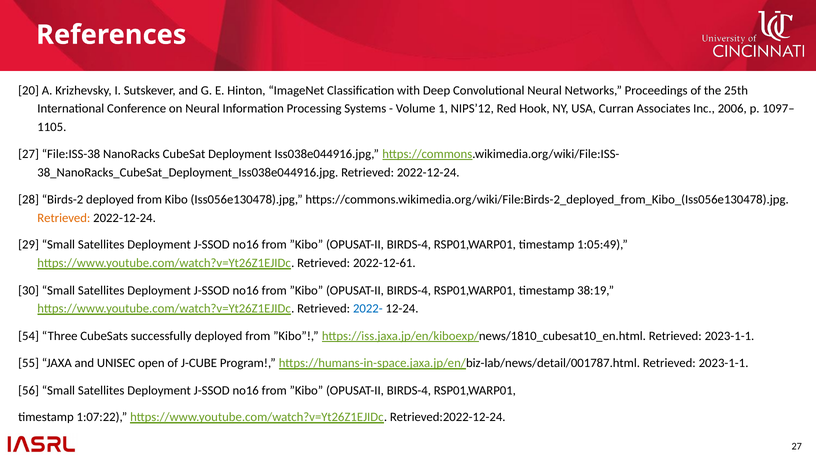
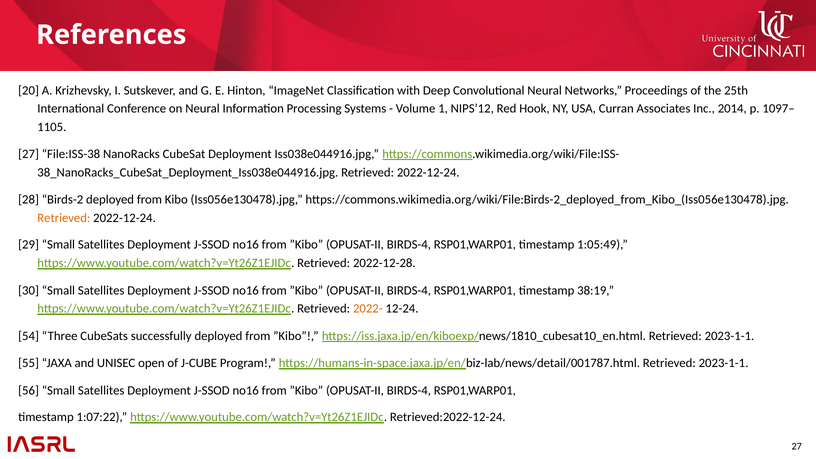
2006: 2006 -> 2014 (732, 109)
2022-12-61: 2022-12-61 -> 2022-12-28 (384, 263)
2022- colour: blue -> orange (368, 309)
